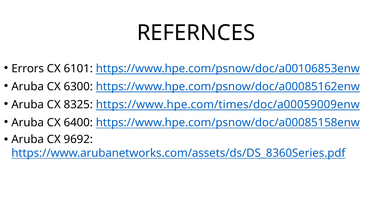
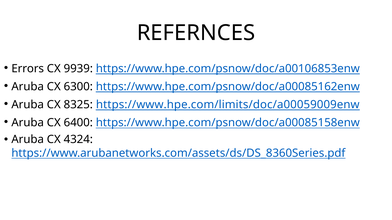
6101: 6101 -> 9939 (78, 69)
https://www.hpe.com/times/doc/a00059009enw: https://www.hpe.com/times/doc/a00059009enw -> https://www.hpe.com/limits/doc/a00059009enw (228, 105)
9692: 9692 -> 4324 (78, 140)
